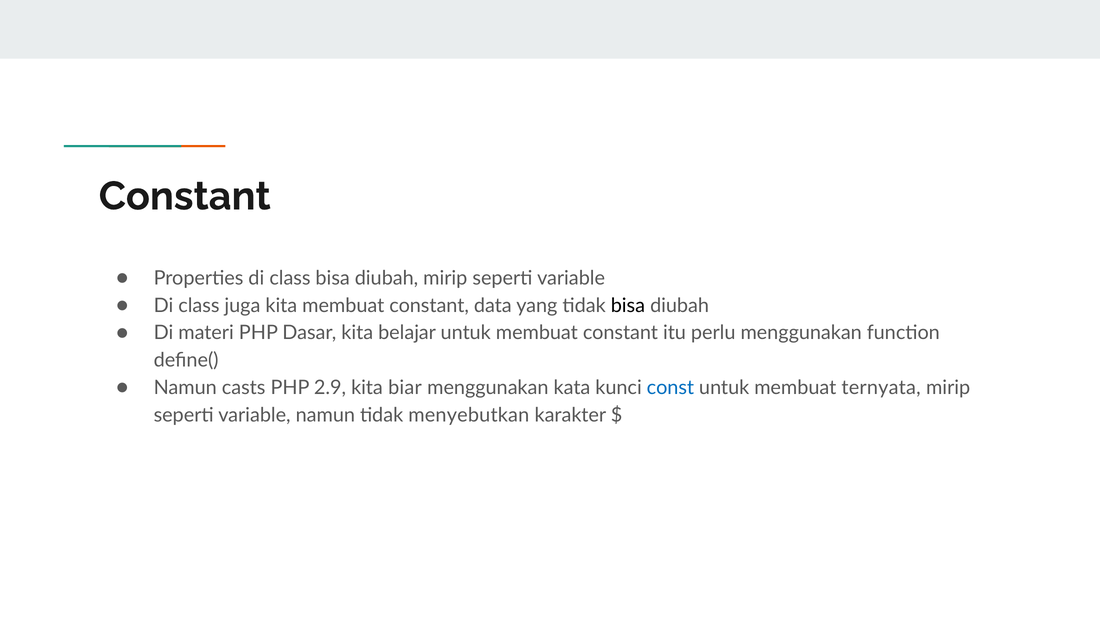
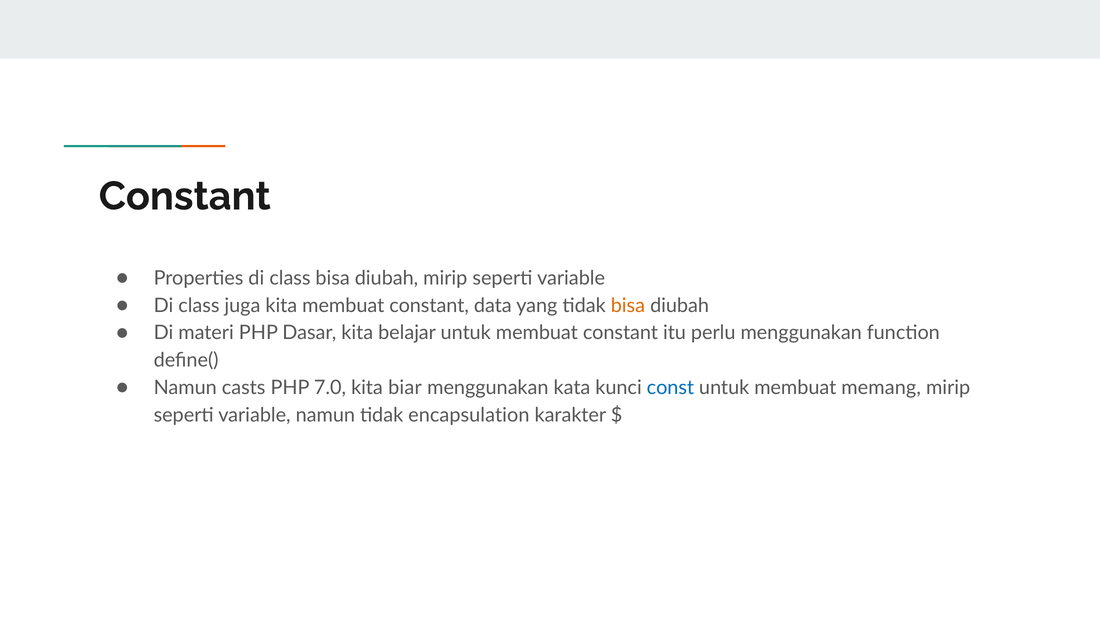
bisa colour: black -> orange (628, 305)
2.9: 2.9 -> 7.0 (330, 388)
ternyata: ternyata -> memang (881, 388)
menyebutkan: menyebutkan -> encapsulation (469, 415)
